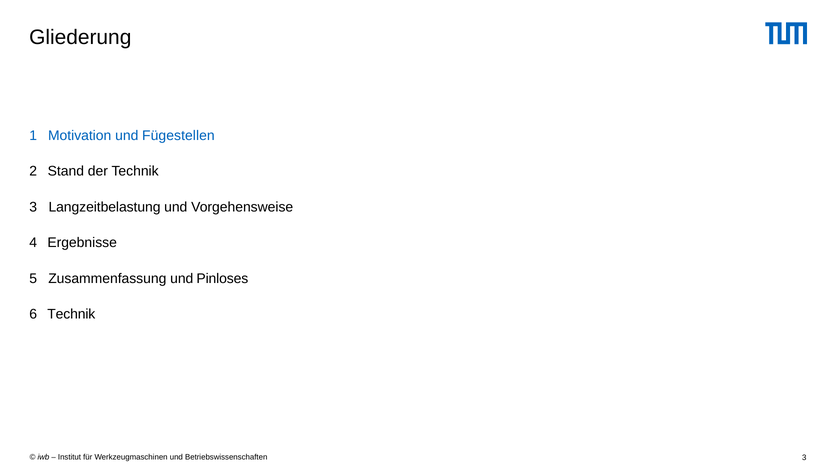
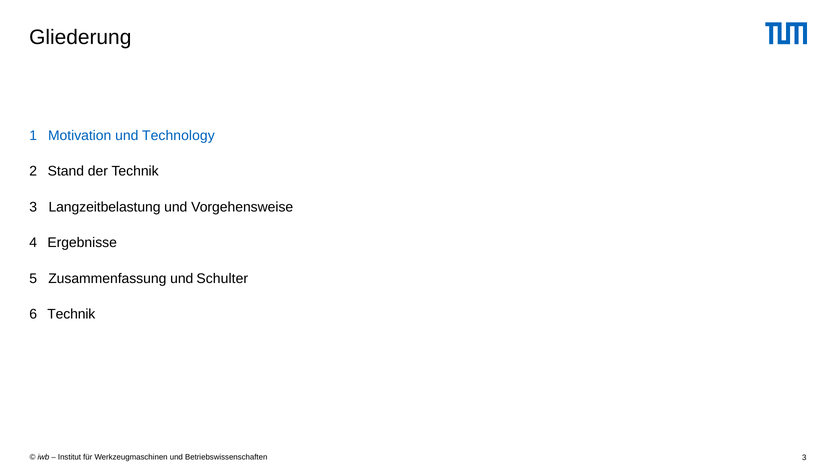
Fügestellen: Fügestellen -> Technology (178, 136)
Pinloses: Pinloses -> Schulter (222, 279)
